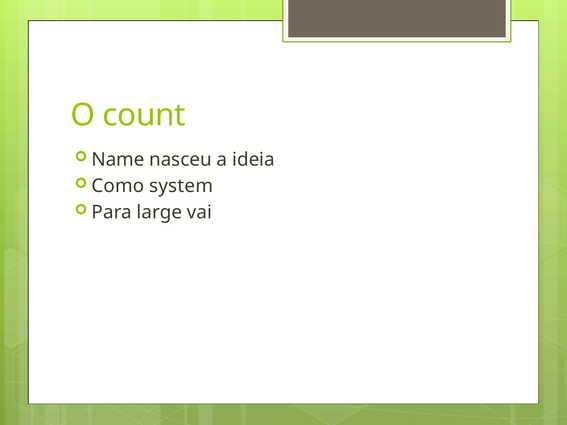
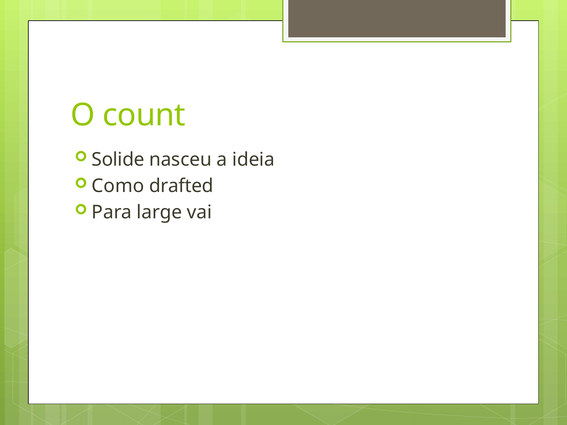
Name: Name -> Solide (118, 160)
system: system -> drafted (181, 186)
